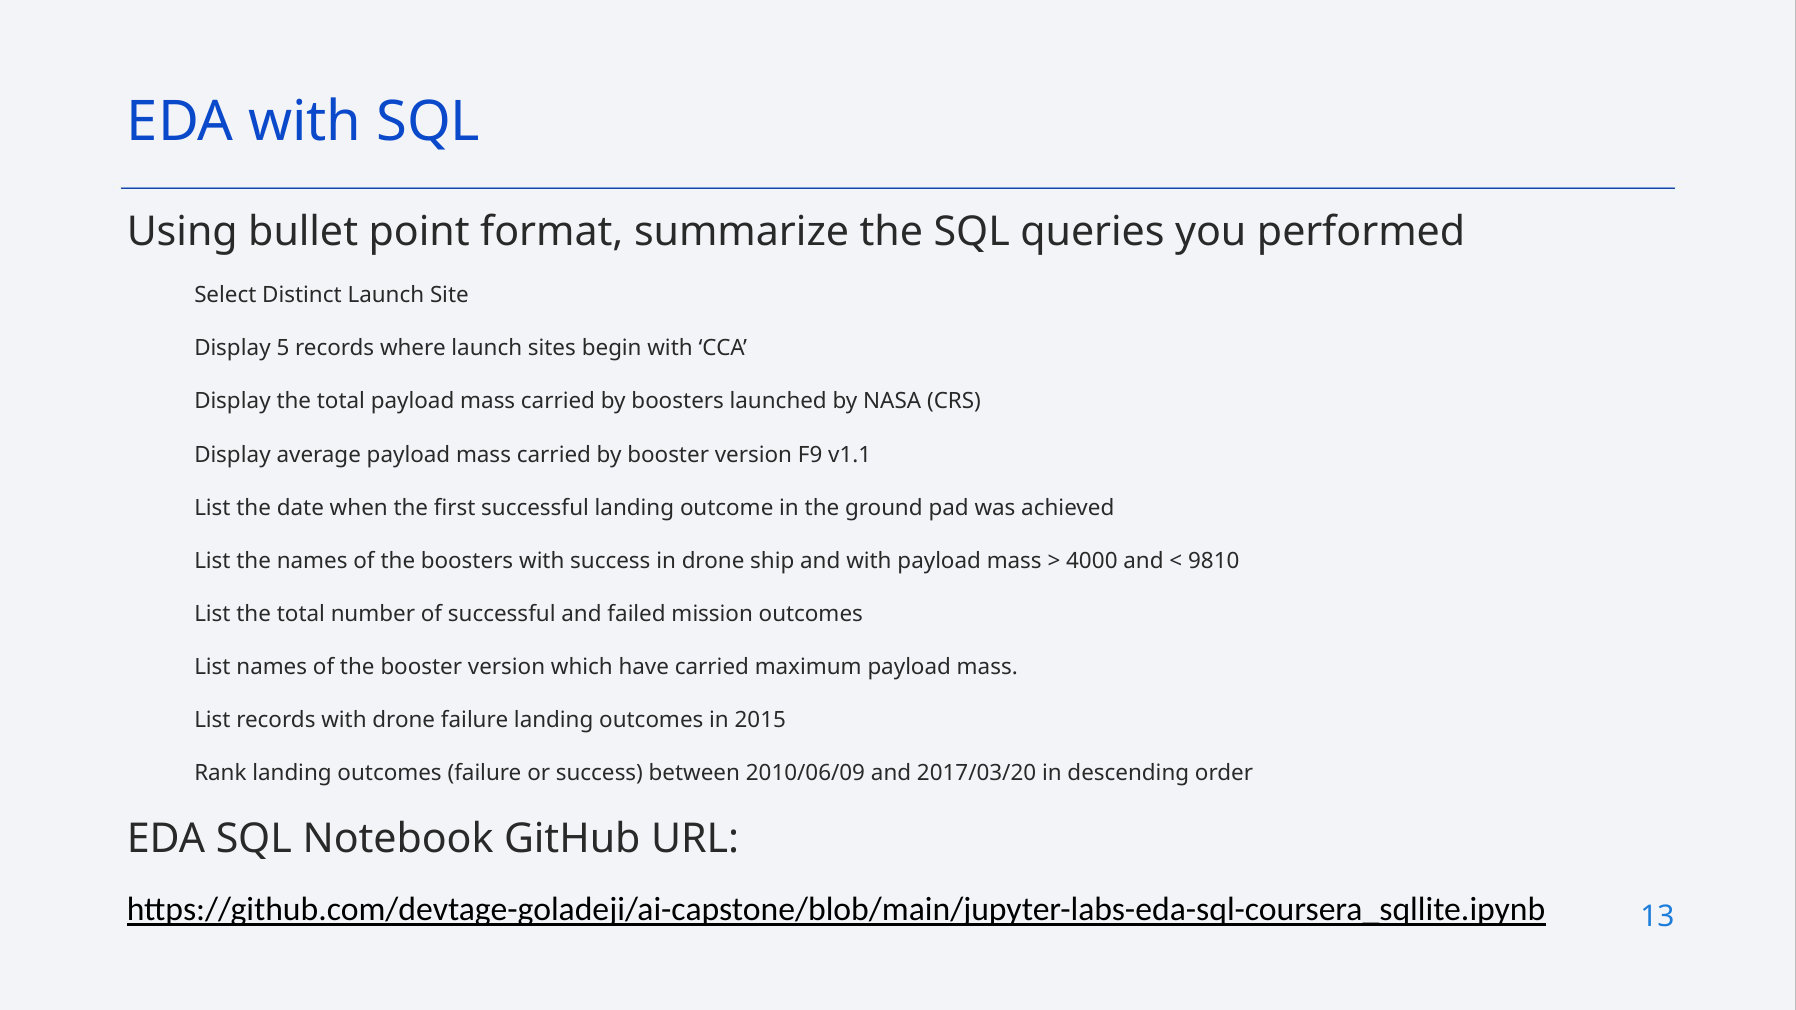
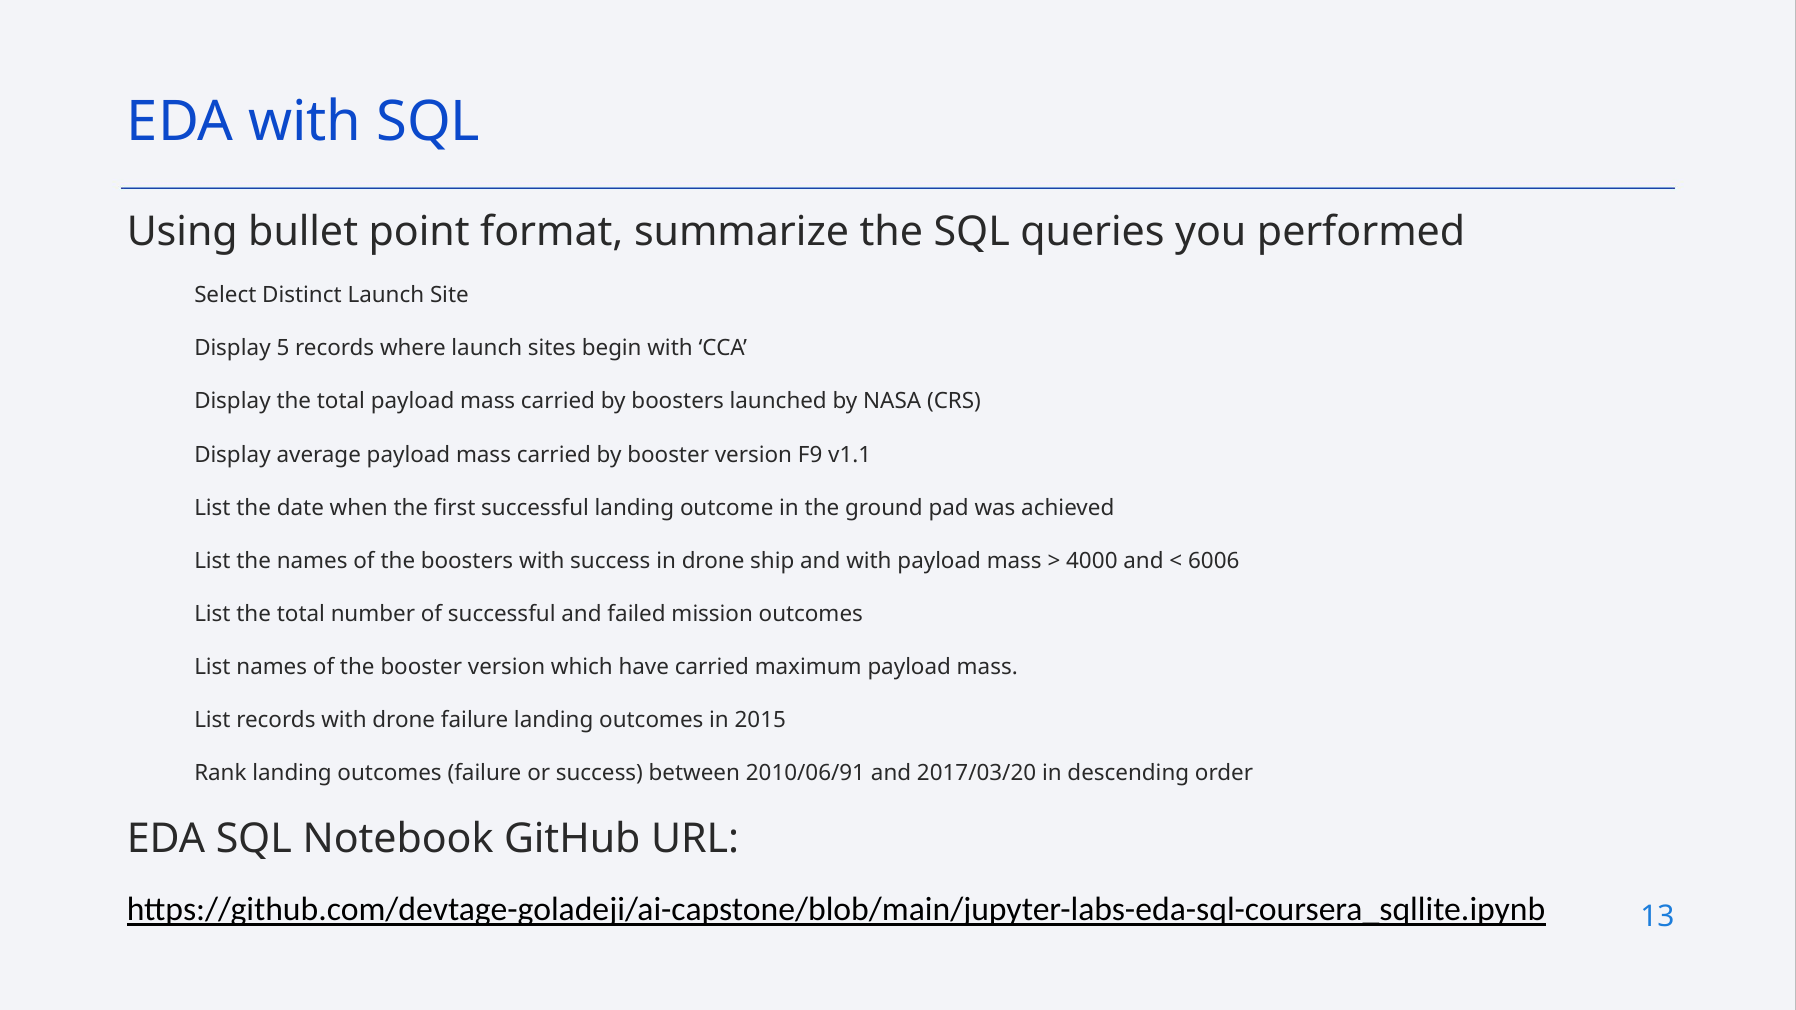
9810: 9810 -> 6006 (1214, 561)
2010/06/09: 2010/06/09 -> 2010/06/91 (805, 774)
